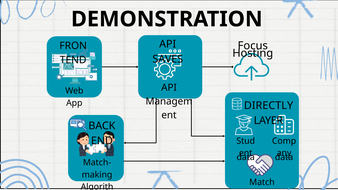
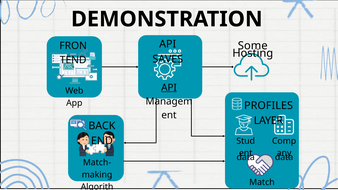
Focus: Focus -> Some (253, 46)
API underline: none -> present (169, 88)
DIRECTLY: DIRECTLY -> PROFILES (269, 106)
